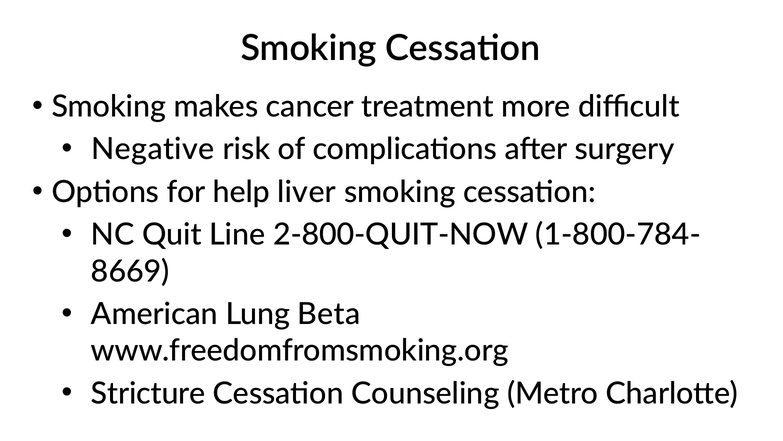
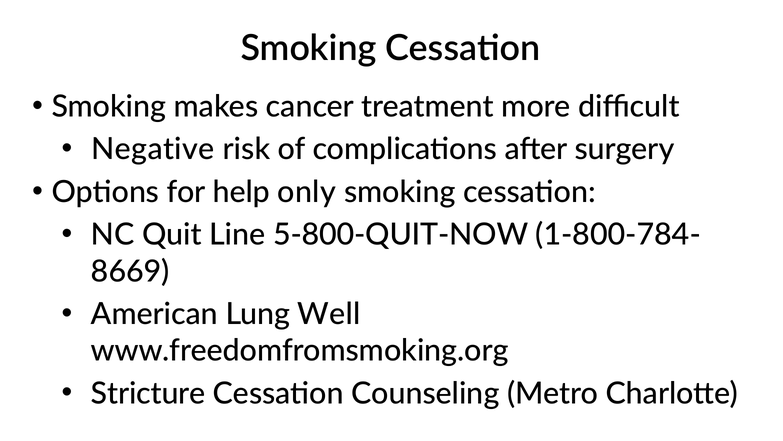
liver: liver -> only (307, 192)
2-800-QUIT-NOW: 2-800-QUIT-NOW -> 5-800-QUIT-NOW (401, 235)
Beta: Beta -> Well (329, 314)
